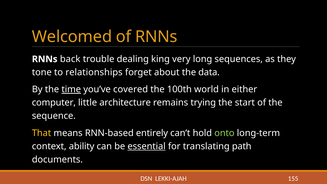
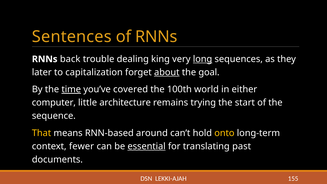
Welcomed: Welcomed -> Sentences (72, 37)
long underline: none -> present (203, 59)
tone: tone -> later (42, 72)
relationships: relationships -> capitalization (94, 72)
about underline: none -> present (167, 72)
data: data -> goal (209, 72)
entirely: entirely -> around (152, 133)
onto colour: light green -> yellow (224, 133)
ability: ability -> fewer (82, 146)
path: path -> past (242, 146)
